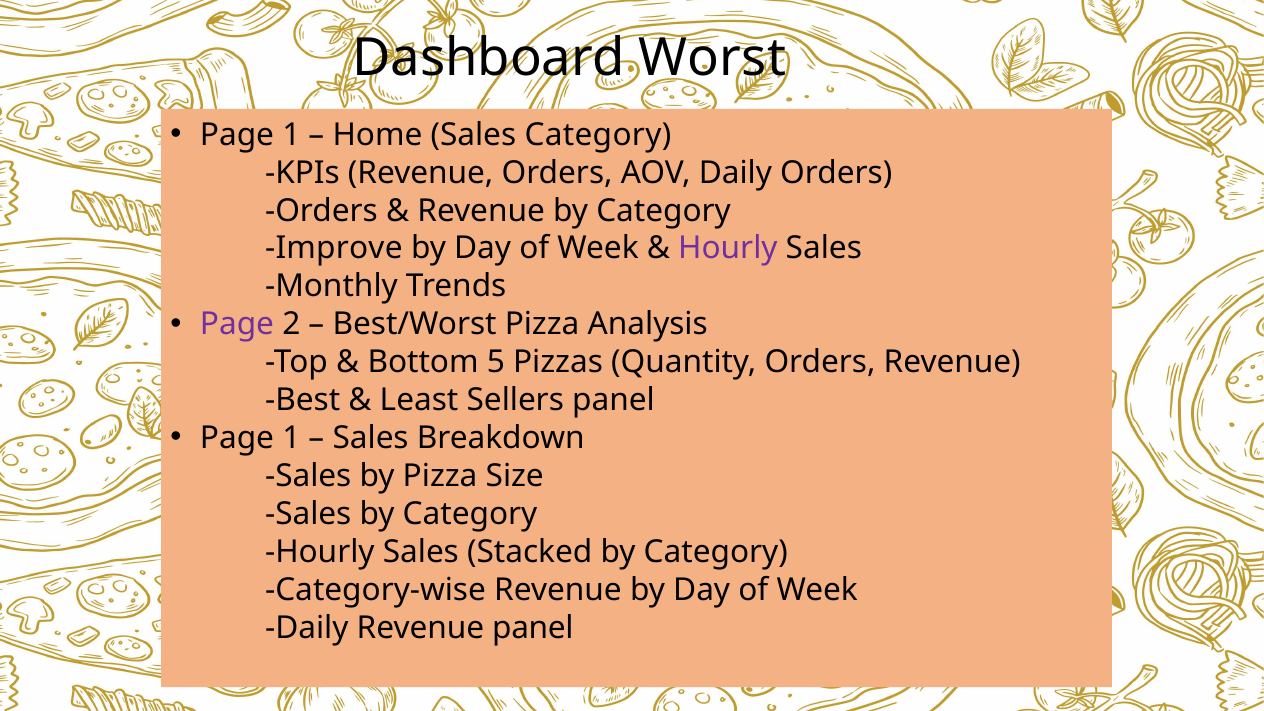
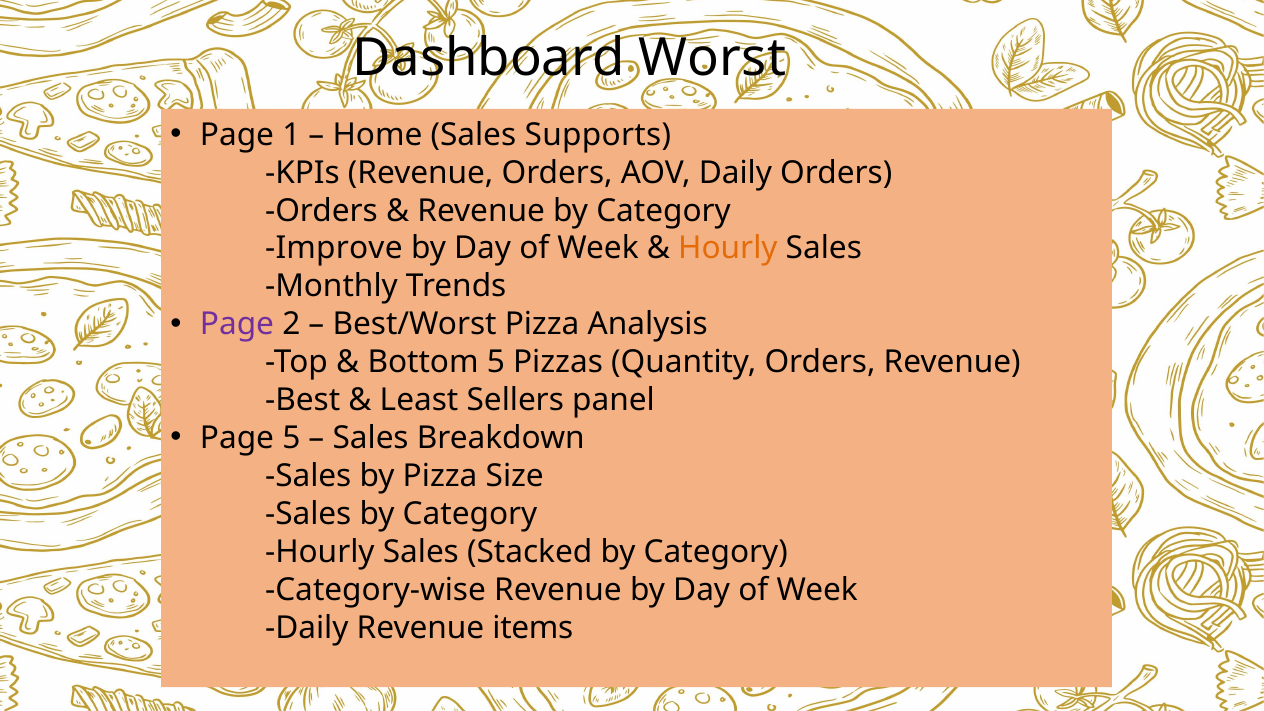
Sales Category: Category -> Supports (598, 135)
Hourly colour: purple -> orange (728, 249)
1: 1 -> 5 (291, 438)
Revenue panel: panel -> items (533, 628)
